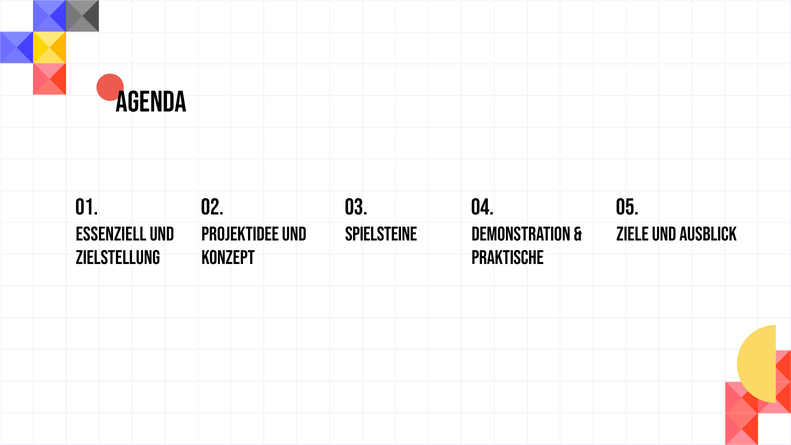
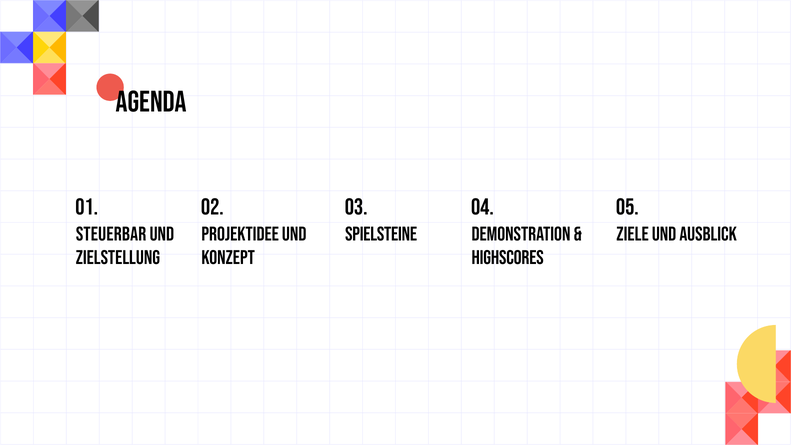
Essenziell: Essenziell -> Steuerbar (111, 234)
Praktische: Praktische -> Highscores (508, 258)
